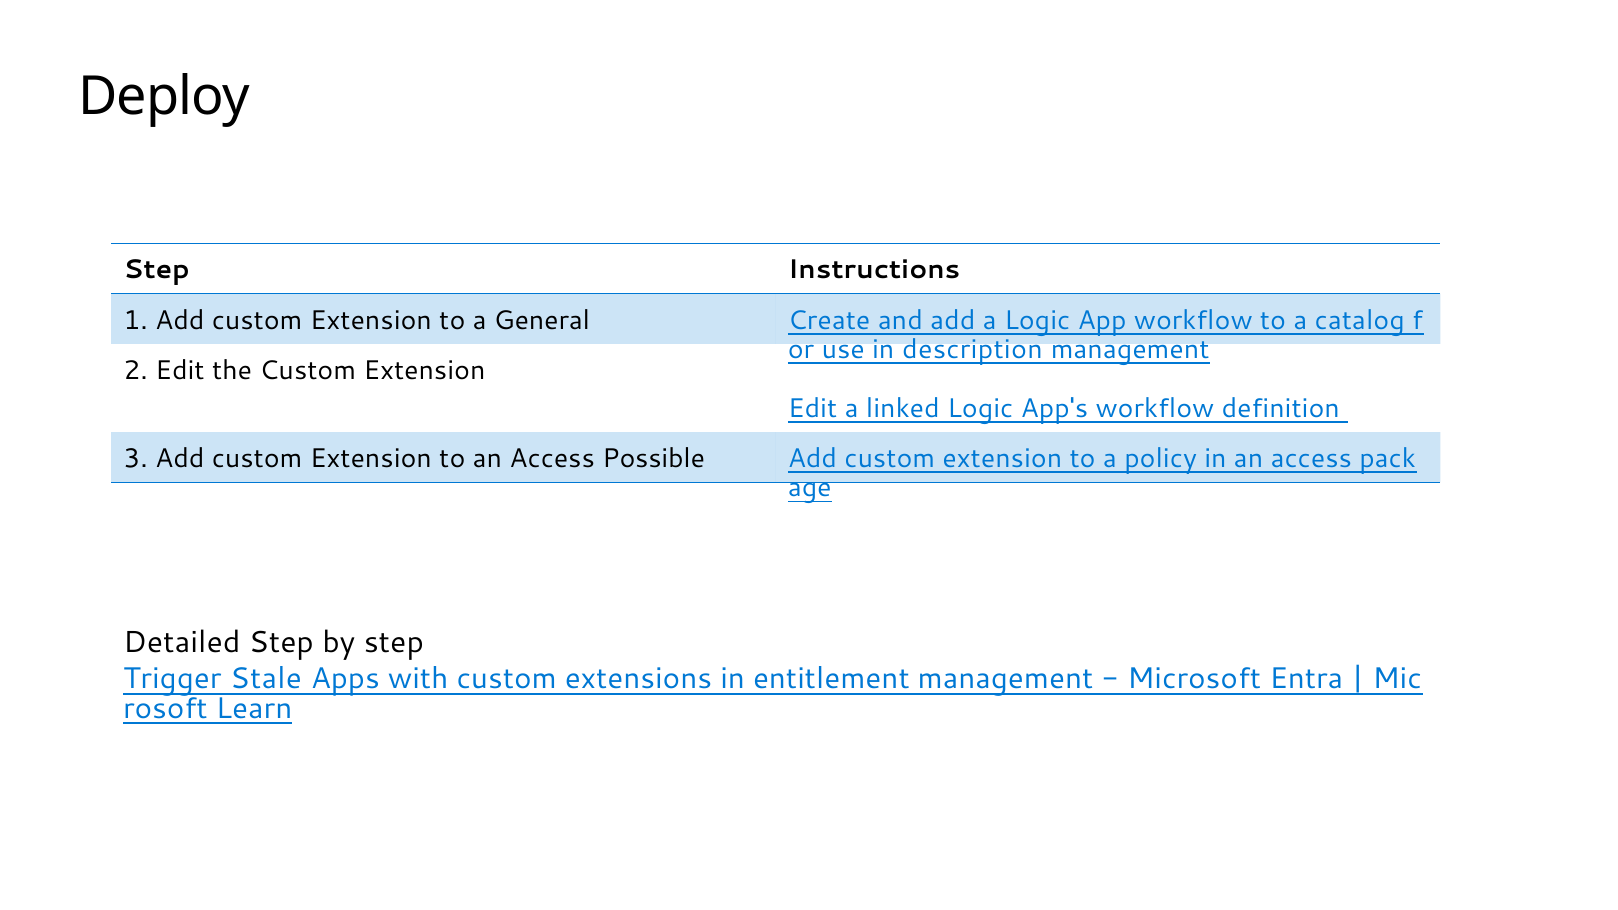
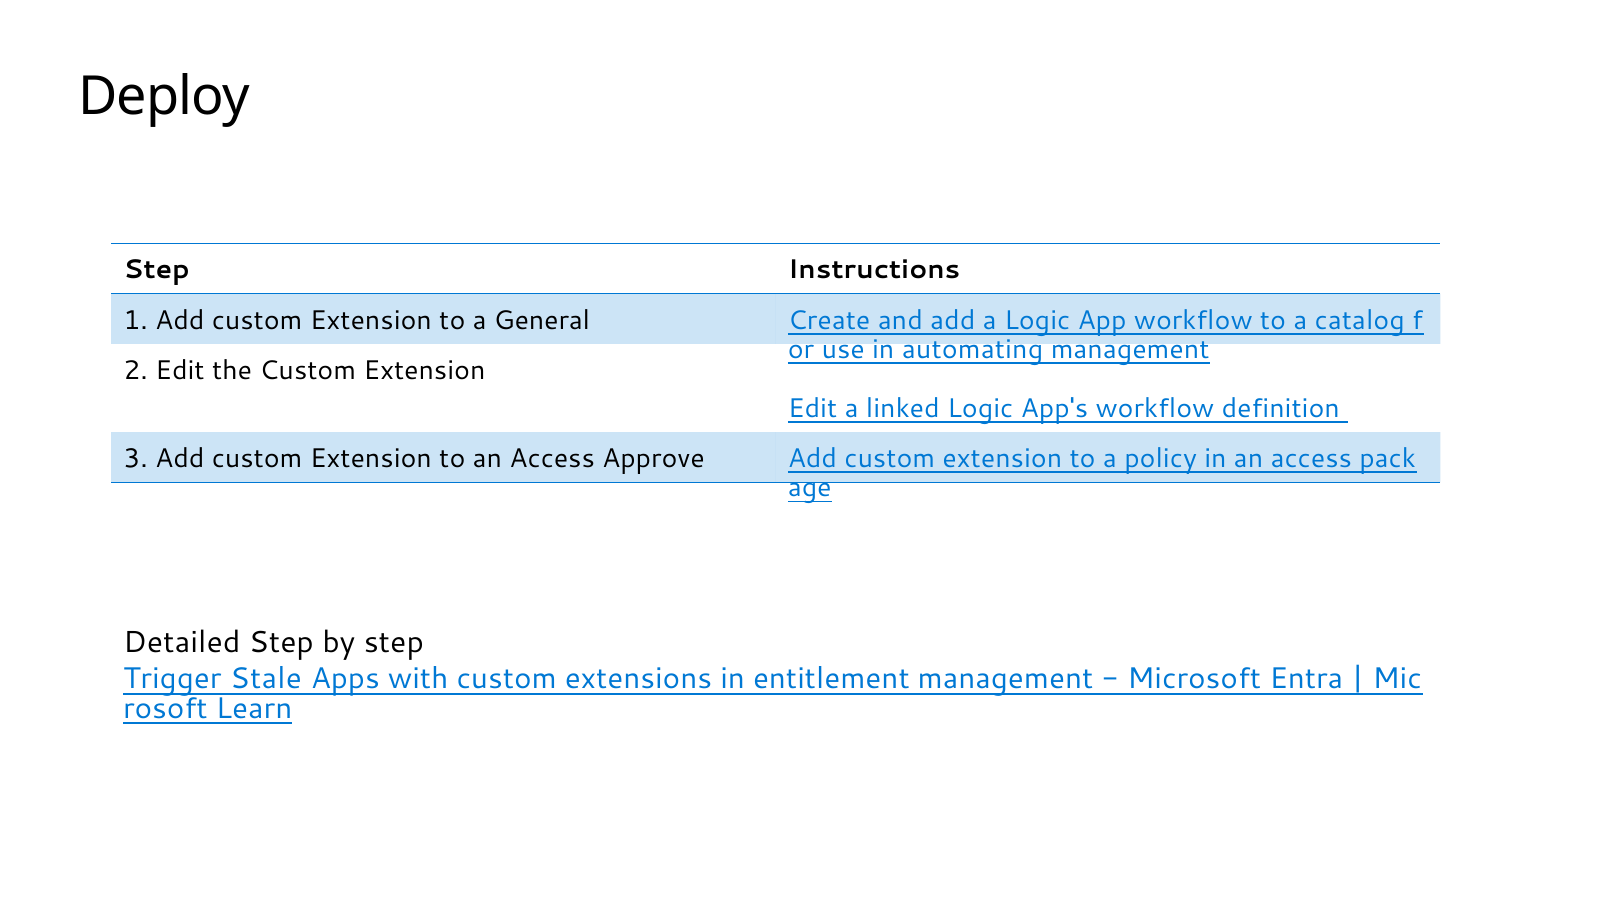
description: description -> automating (973, 350)
Possible: Possible -> Approve (654, 459)
